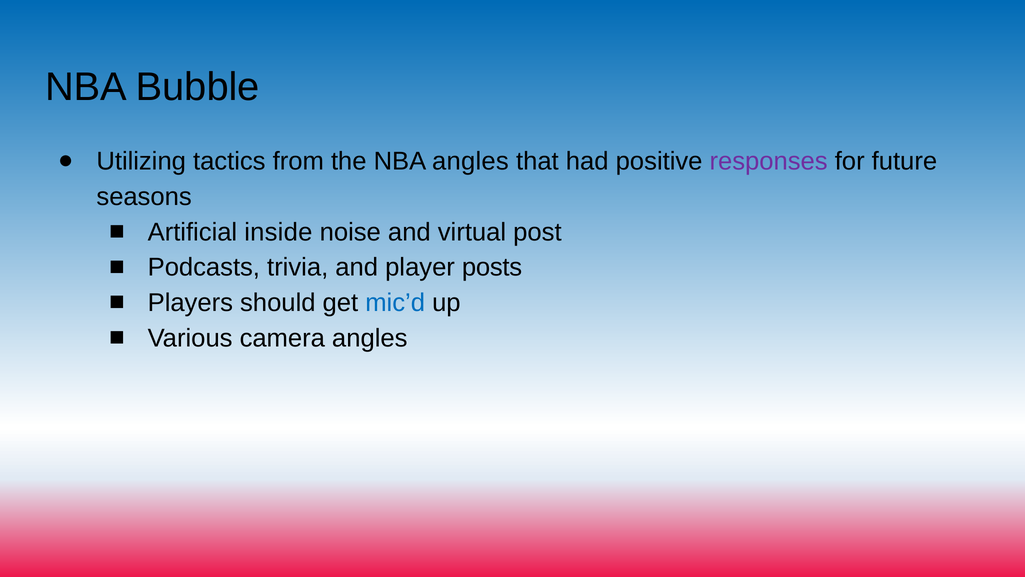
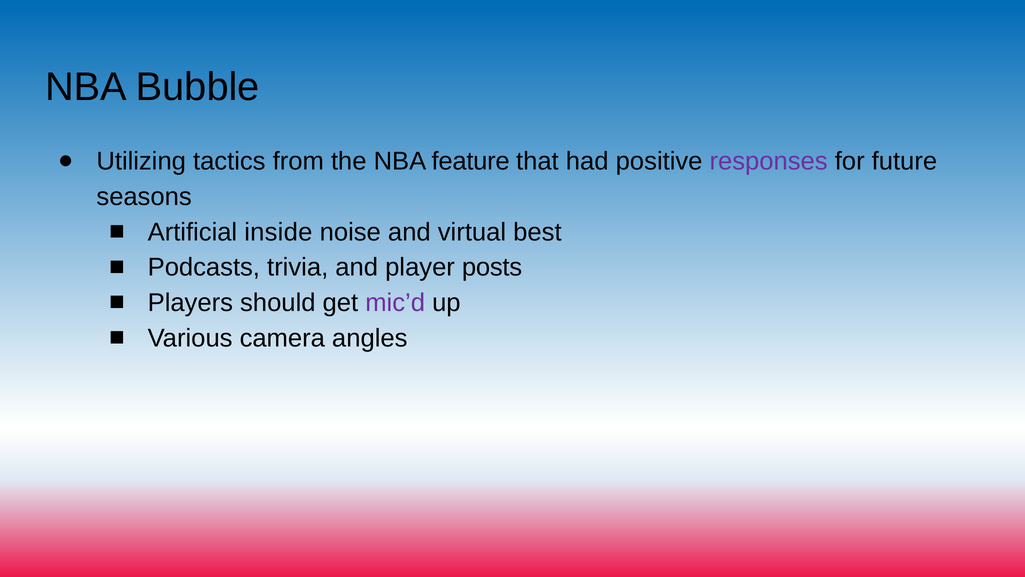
NBA angles: angles -> feature (471, 161)
post: post -> best (537, 232)
mic’d colour: blue -> purple (395, 303)
